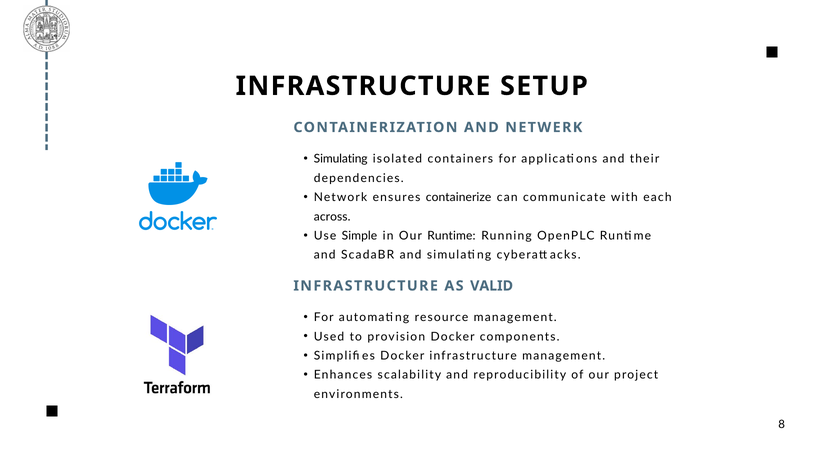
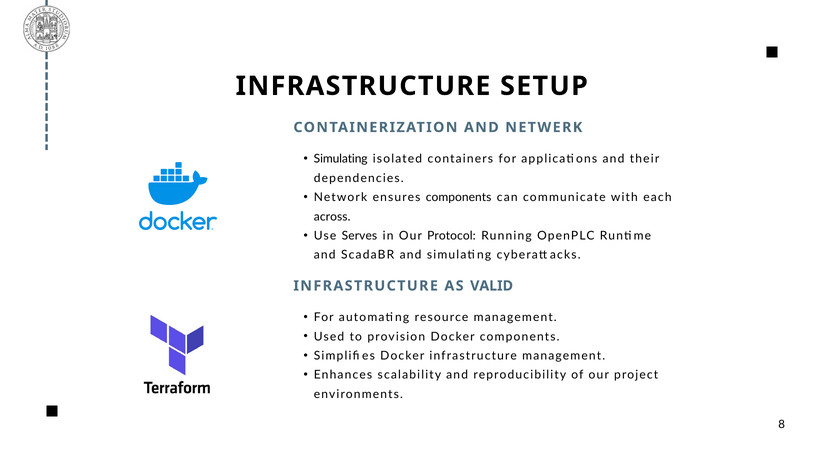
ensures containerize: containerize -> components (459, 198)
Simple: Simple -> Serves (359, 236)
Our Runtime: Runtime -> Protocol (451, 236)
